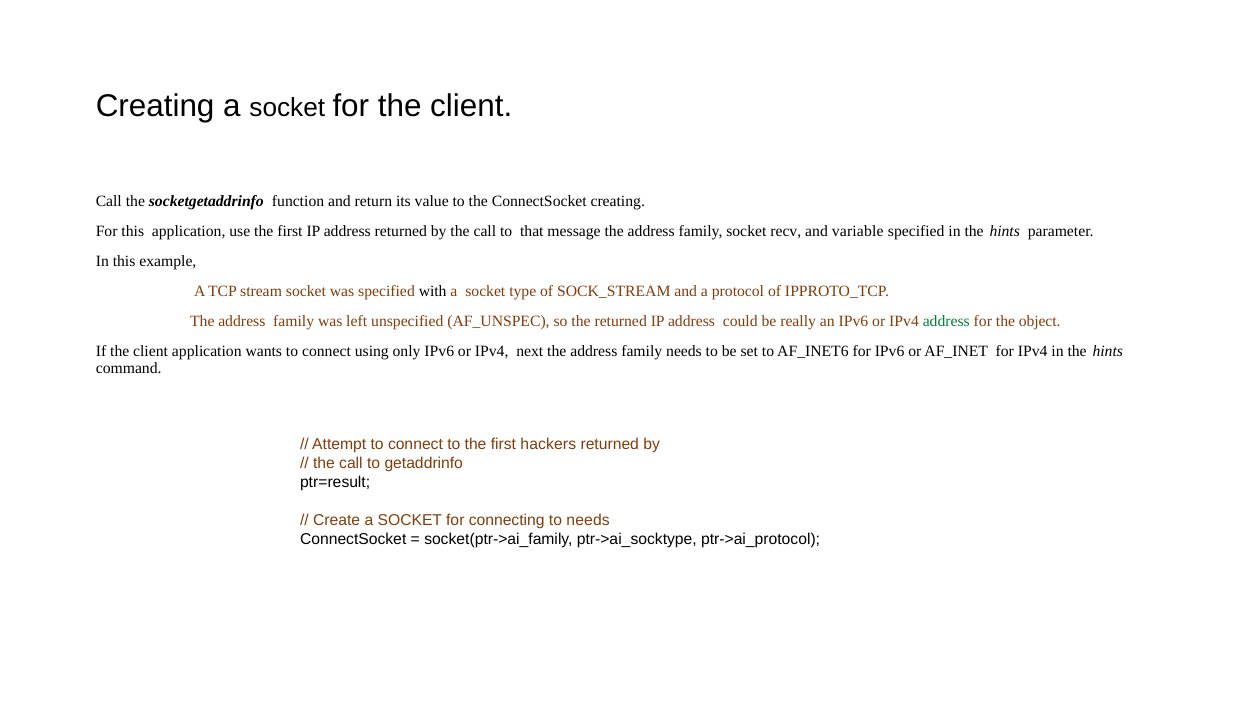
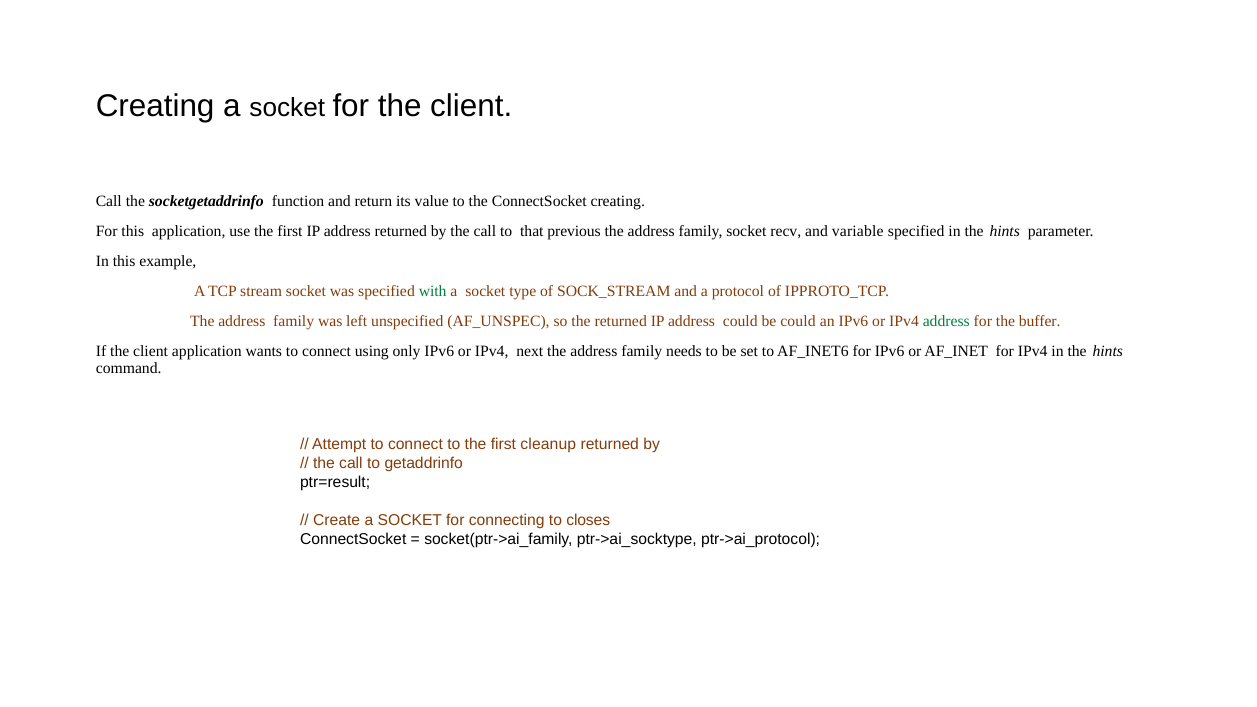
message: message -> previous (574, 231)
with colour: black -> green (433, 292)
be really: really -> could (798, 322)
object: object -> buffer (1040, 322)
hackers: hackers -> cleanup (548, 445)
to needs: needs -> closes (588, 520)
